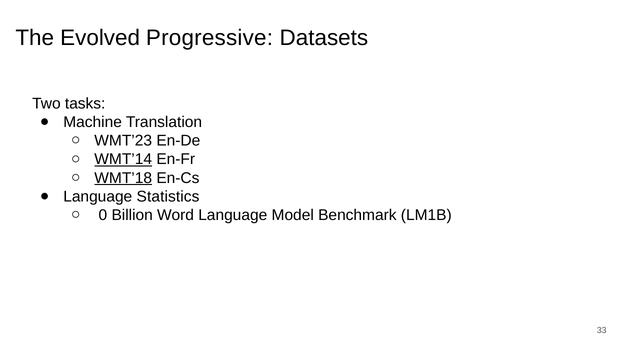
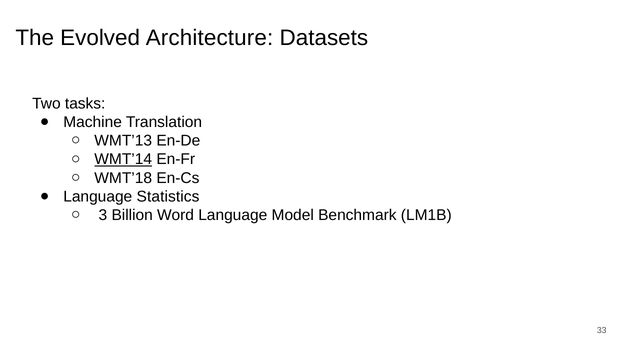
Progressive: Progressive -> Architecture (210, 38)
WMT’23: WMT’23 -> WMT’13 (123, 141)
WMT’18 underline: present -> none (123, 178)
0: 0 -> 3 (103, 215)
